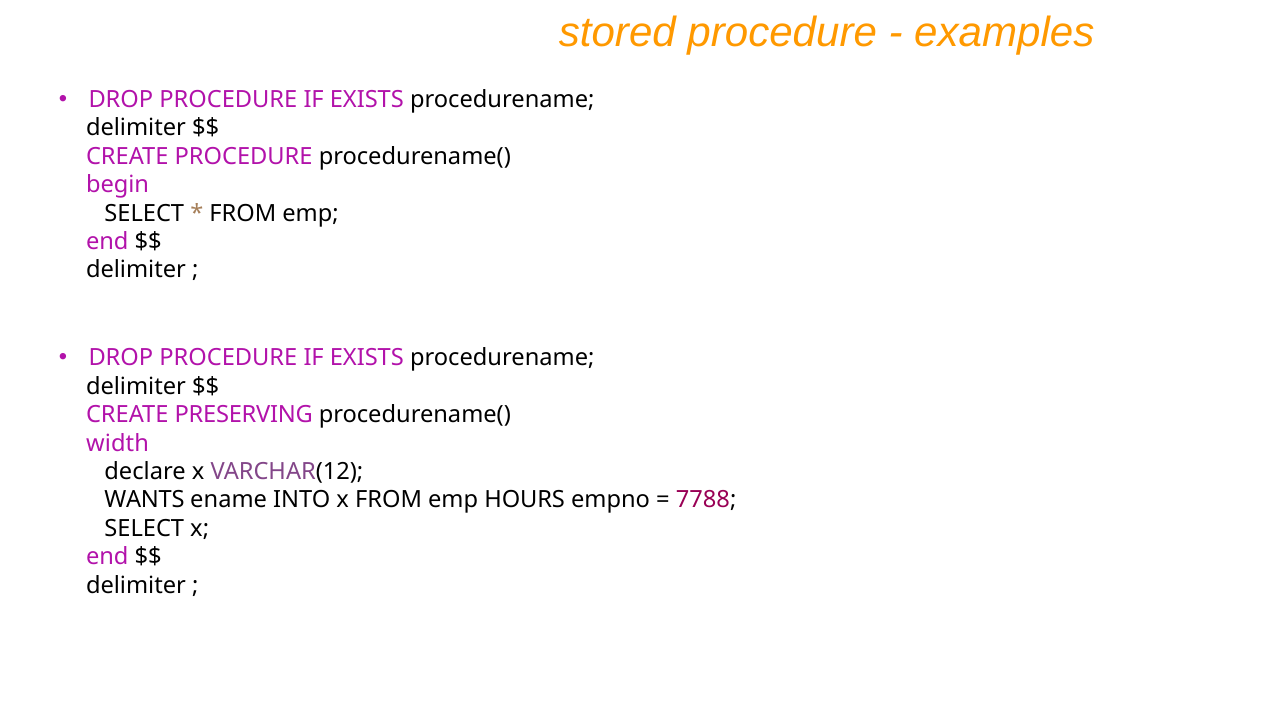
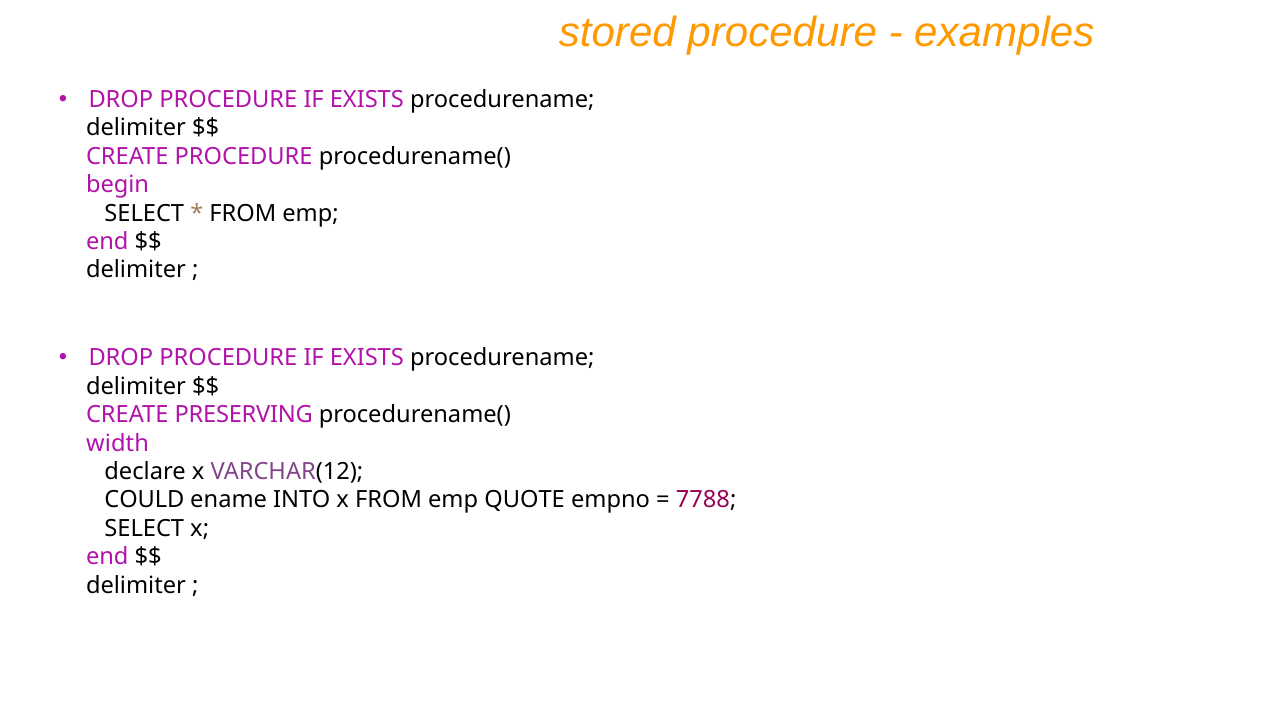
WANTS: WANTS -> COULD (144, 500)
HOURS: HOURS -> QUOTE (525, 500)
